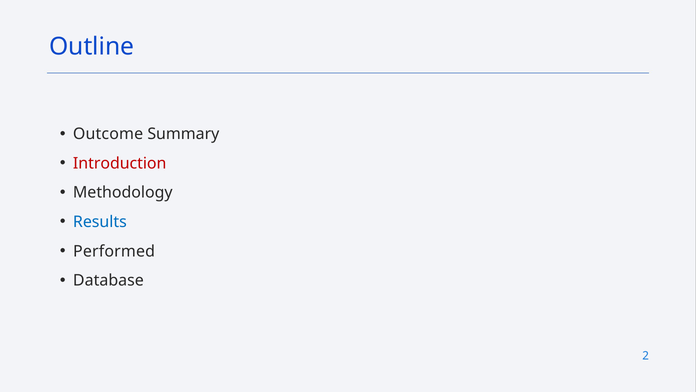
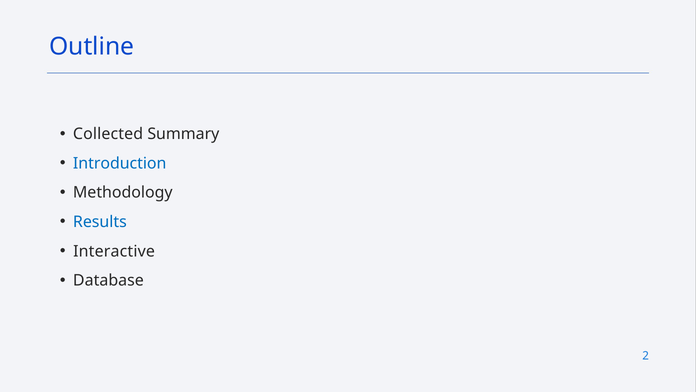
Outcome: Outcome -> Collected (108, 134)
Introduction colour: red -> blue (120, 163)
Performed: Performed -> Interactive (114, 251)
